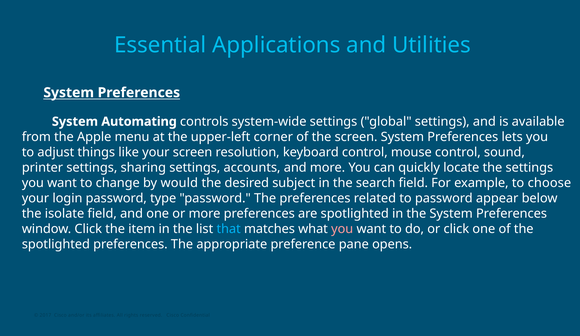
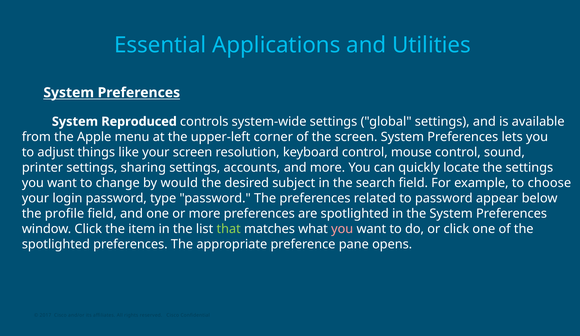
Automating: Automating -> Reproduced (139, 122)
isolate: isolate -> profile (64, 214)
that colour: light blue -> light green (229, 229)
